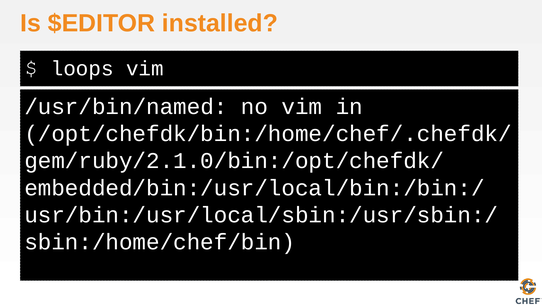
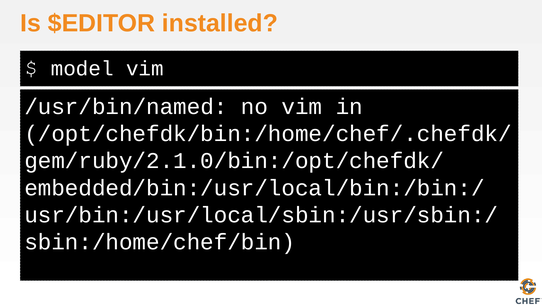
loops: loops -> model (82, 68)
